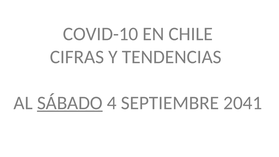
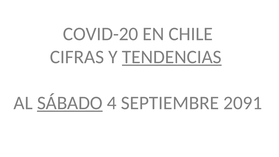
COVID-10: COVID-10 -> COVID-20 (101, 34)
TENDENCIAS underline: none -> present (172, 57)
2041: 2041 -> 2091 (243, 103)
